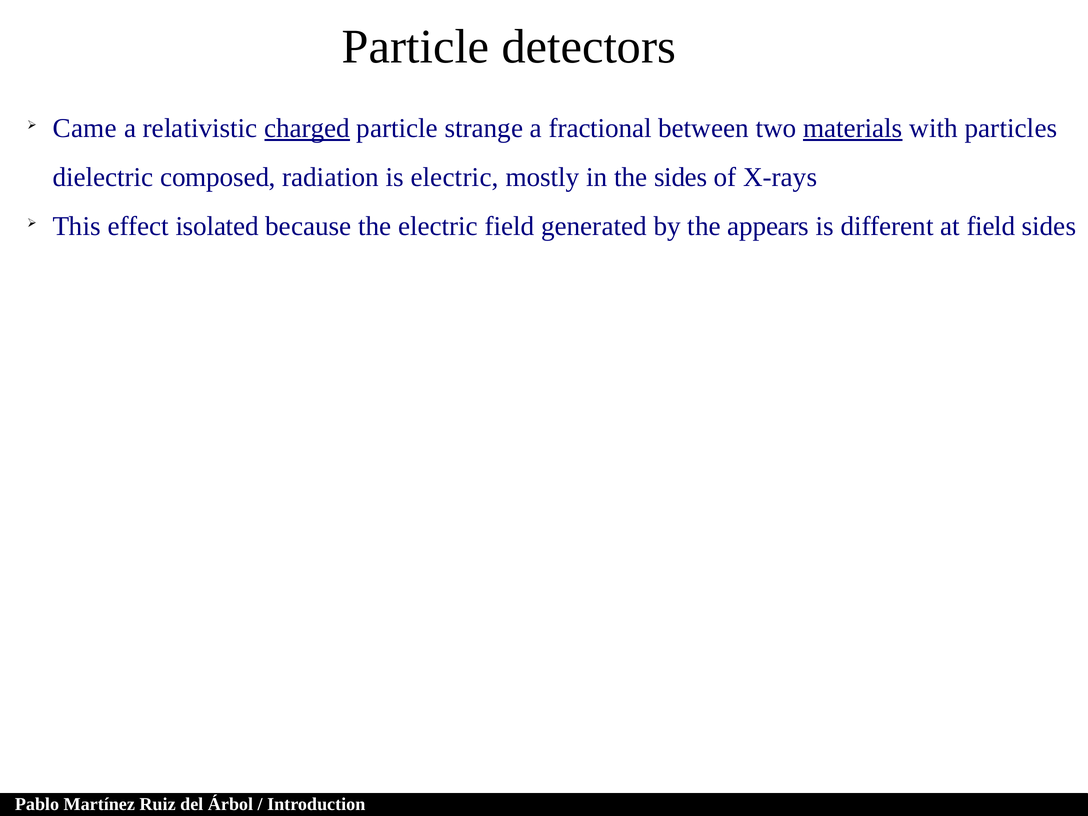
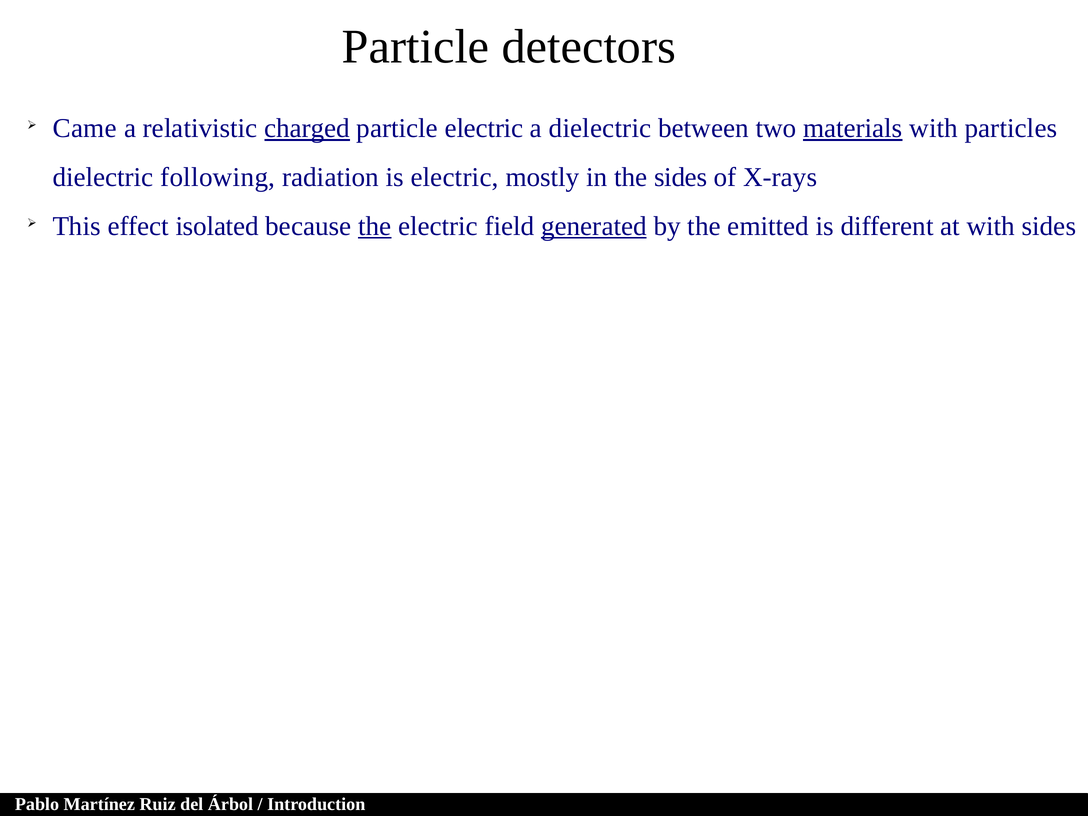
particle strange: strange -> electric (484, 128)
a fractional: fractional -> dielectric (600, 128)
composed: composed -> following (218, 177)
the underline: none -> present (375, 226)
generated underline: none -> present (594, 226)
appears: appears -> emitted (768, 226)
at field: field -> with (991, 226)
